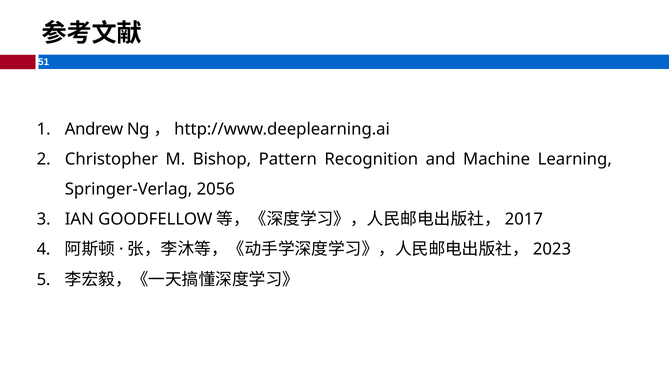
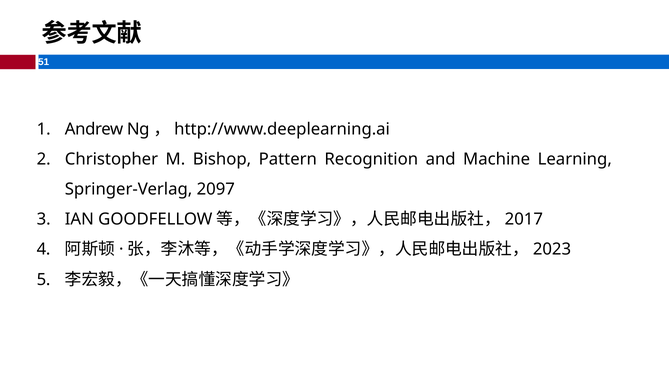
2056: 2056 -> 2097 (216, 189)
